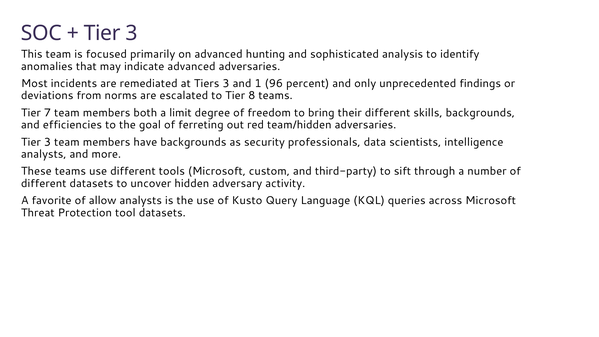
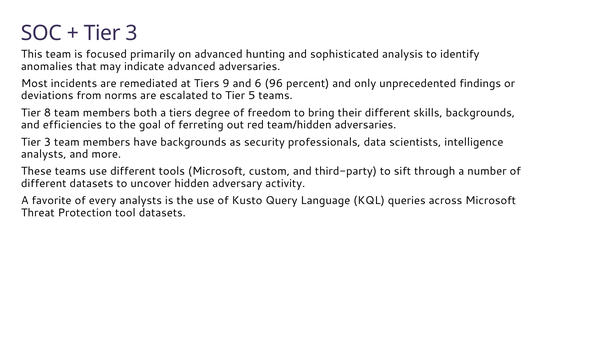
Tiers 3: 3 -> 9 (226, 83)
1: 1 -> 6 (258, 83)
8: 8 -> 5 (252, 96)
7: 7 -> 8 (47, 113)
a limit: limit -> tiers (180, 113)
allow: allow -> every (103, 200)
